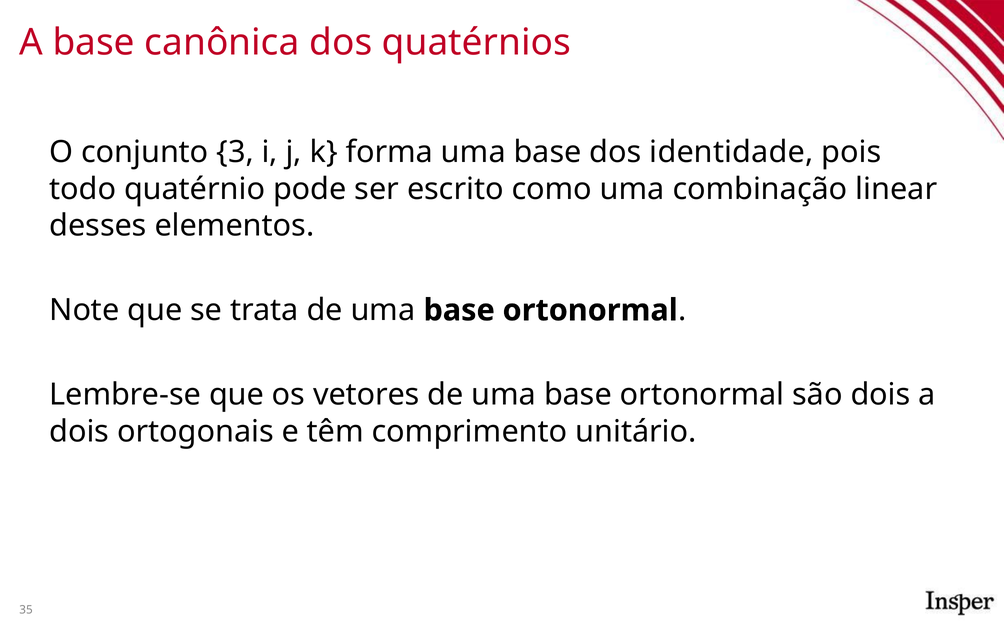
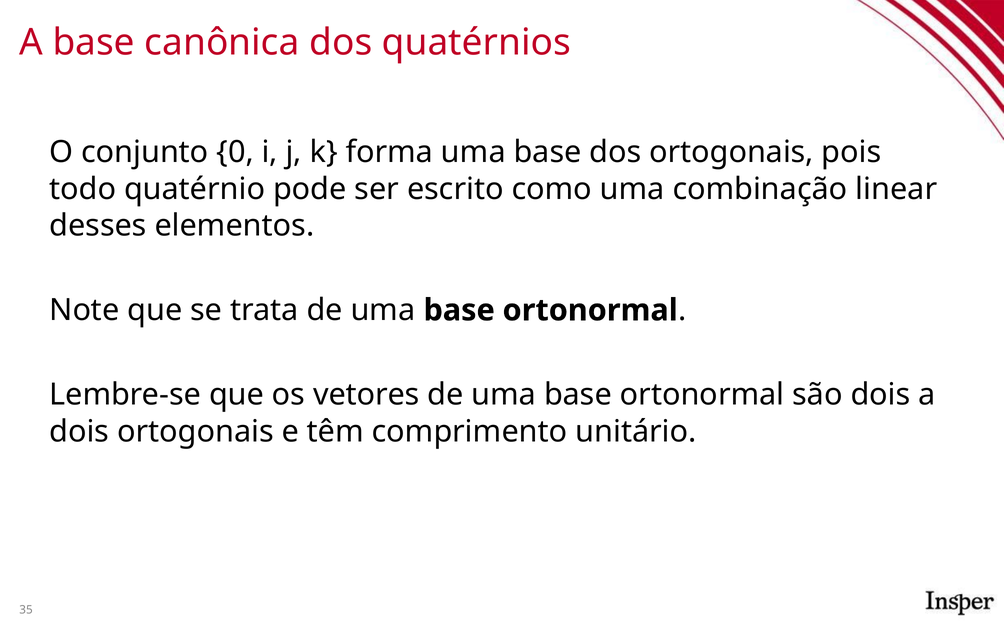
3: 3 -> 0 (235, 152)
dos identidade: identidade -> ortogonais (732, 152)
